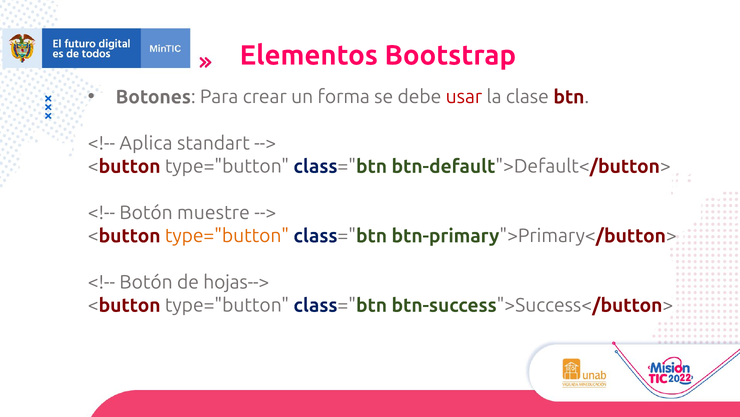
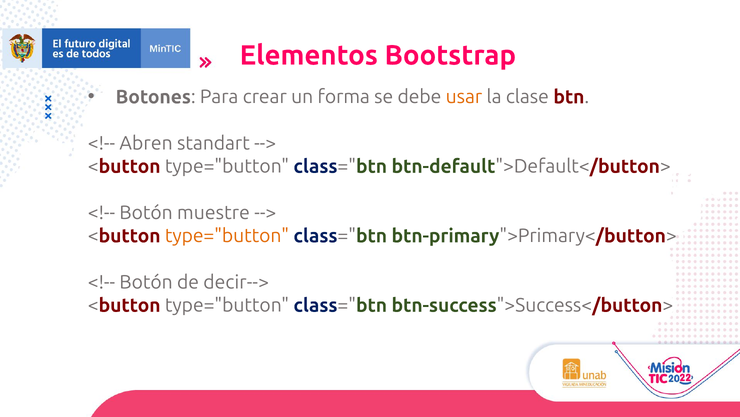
usar colour: red -> orange (464, 97)
Aplica: Aplica -> Abren (146, 143)
hojas-->: hojas--> -> decir--> (236, 282)
